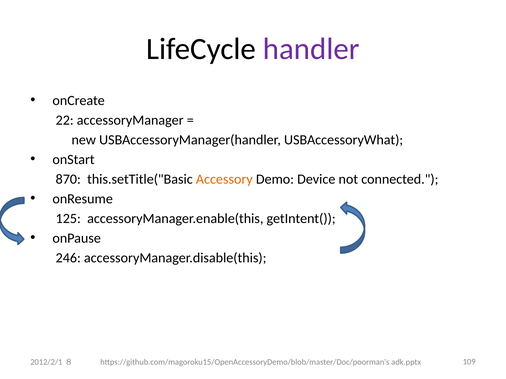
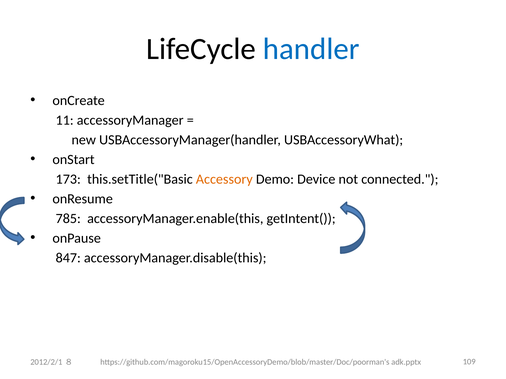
handler colour: purple -> blue (311, 49)
22: 22 -> 11 (65, 120)
870: 870 -> 173 (68, 179)
125: 125 -> 785 (68, 219)
246: 246 -> 847 (68, 258)
